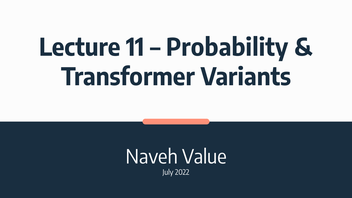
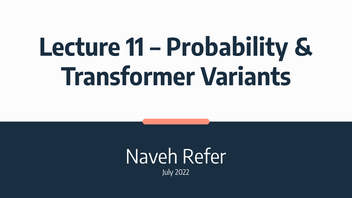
Value: Value -> Refer (204, 157)
